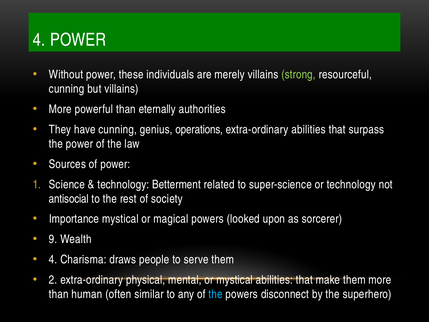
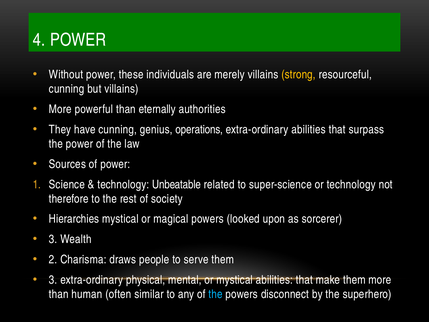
strong colour: light green -> yellow (299, 75)
Betterment: Betterment -> Unbeatable (177, 184)
antisocial: antisocial -> therefore (69, 199)
Importance: Importance -> Hierarchies (74, 219)
9: 9 -> 3 (53, 239)
4: 4 -> 2 (53, 259)
2: 2 -> 3 (53, 280)
